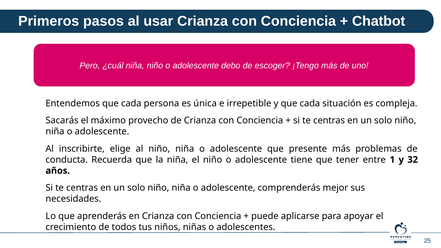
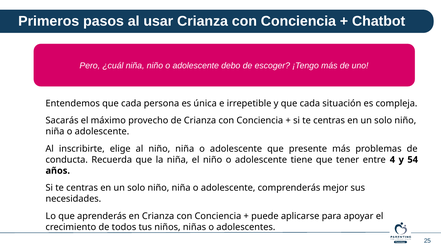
1: 1 -> 4 (392, 160)
32: 32 -> 54 (413, 160)
